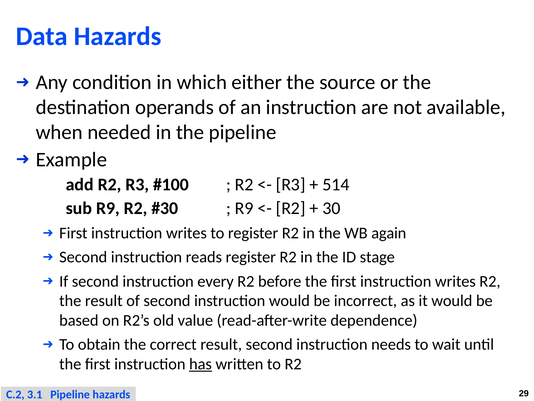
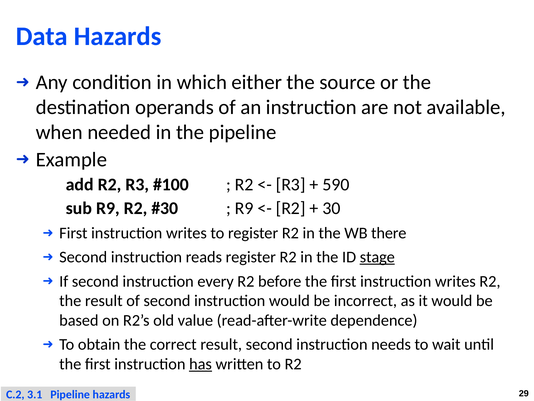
514: 514 -> 590 (336, 185)
again: again -> there (389, 233)
stage underline: none -> present (377, 257)
